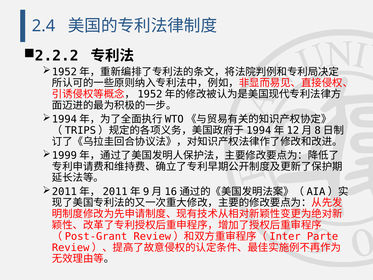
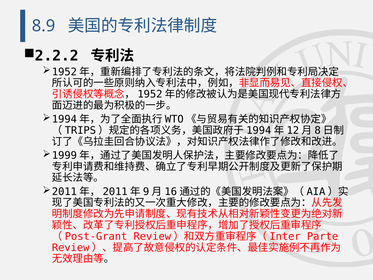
2.4: 2.4 -> 8.9 (44, 26)
